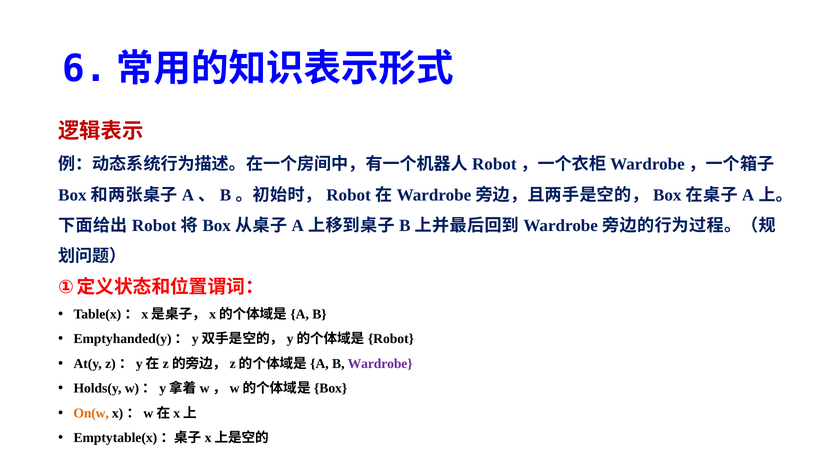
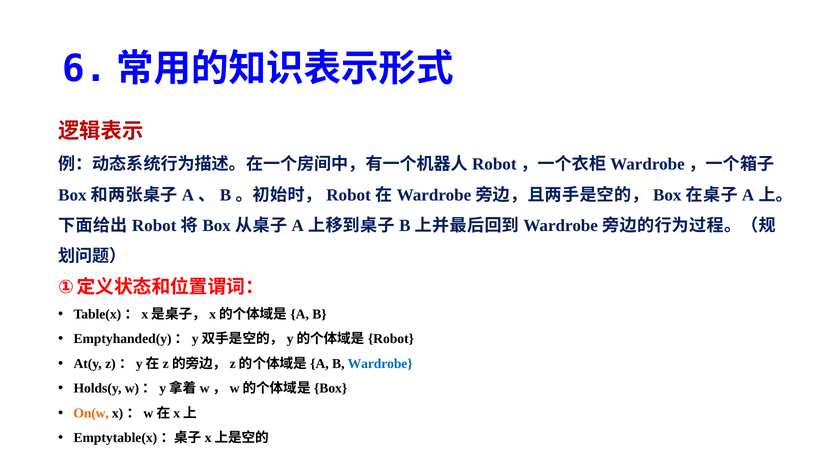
Wardrobe colour: purple -> blue (380, 364)
